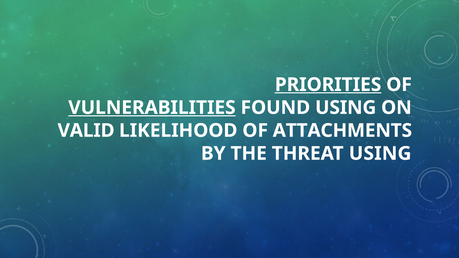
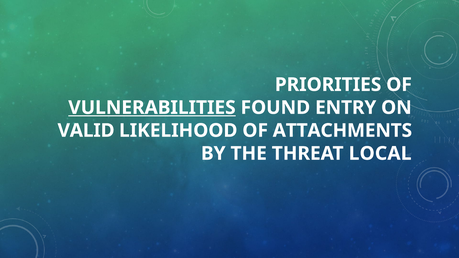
PRIORITIES underline: present -> none (328, 85)
FOUND USING: USING -> ENTRY (346, 108)
THREAT USING: USING -> LOCAL (380, 154)
